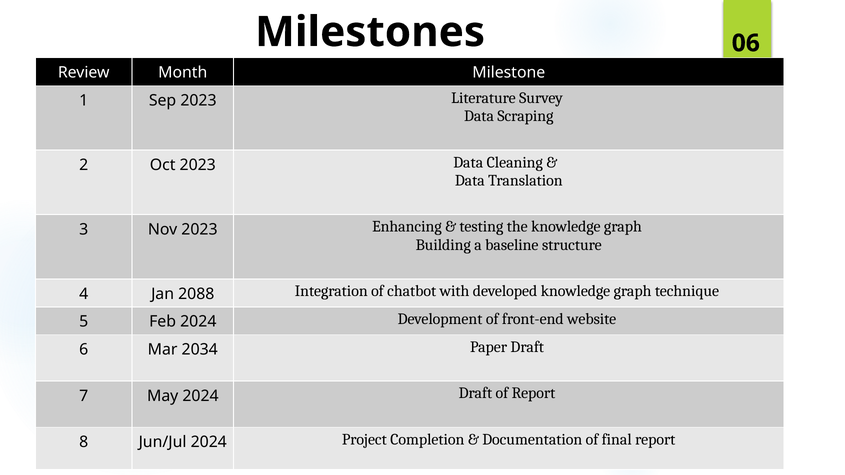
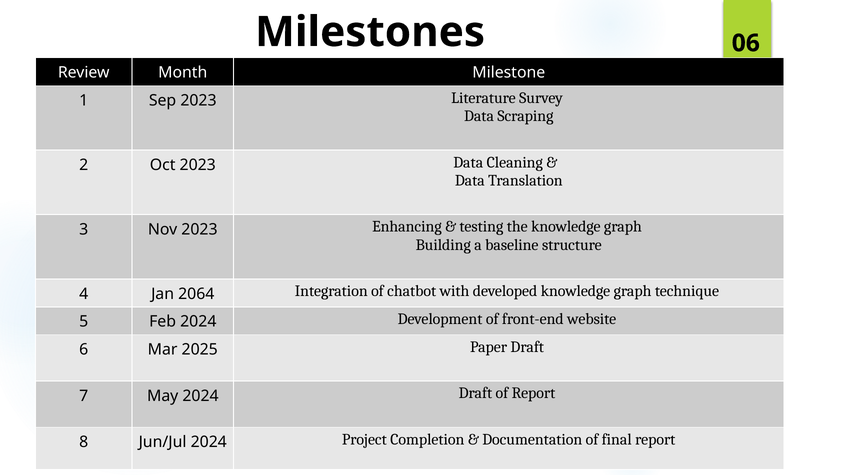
2088: 2088 -> 2064 (196, 294)
2034: 2034 -> 2025 (200, 350)
